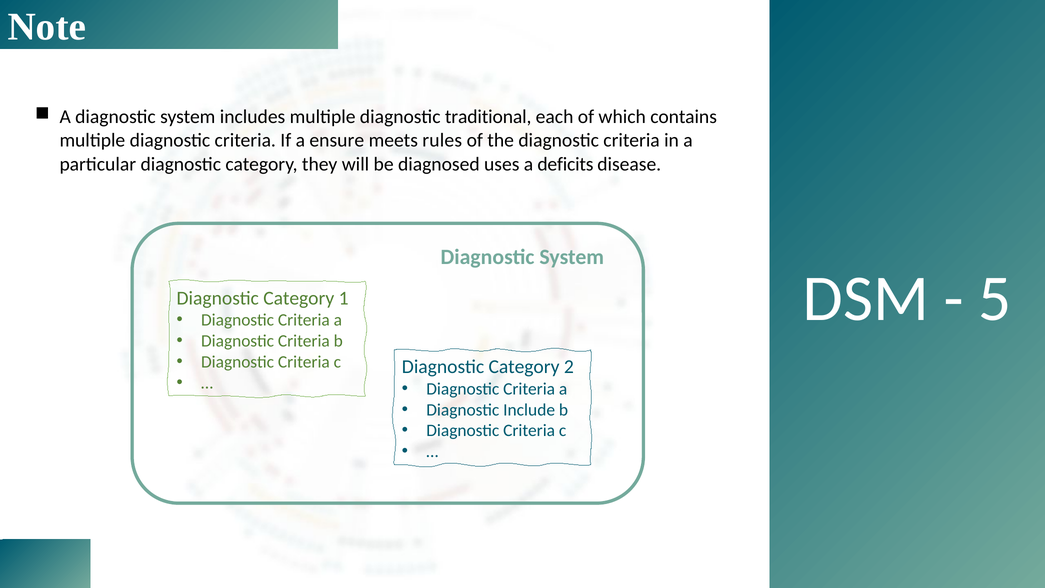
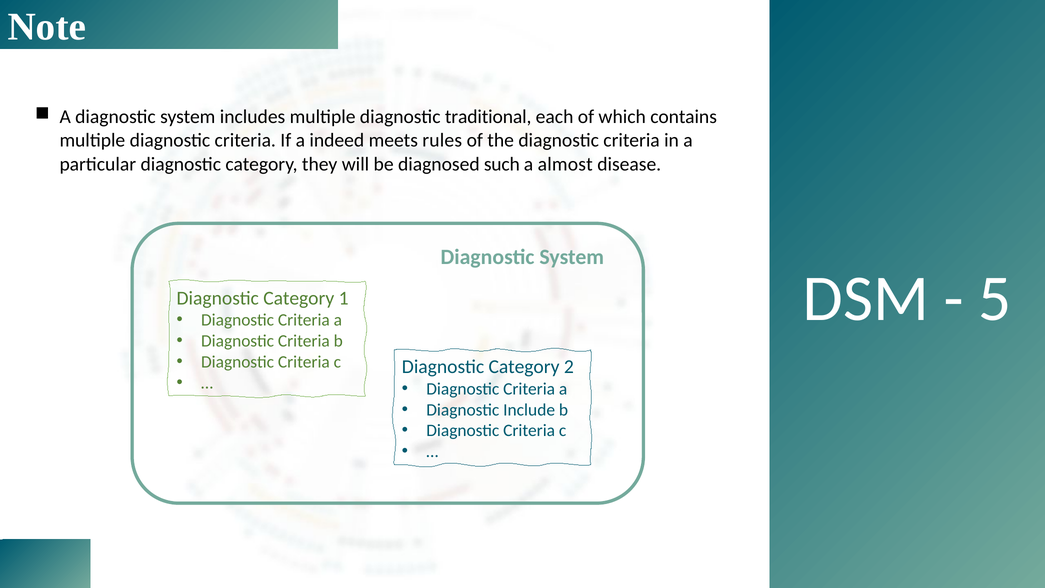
ensure: ensure -> indeed (337, 140)
uses: uses -> such (502, 164)
deficits: deficits -> almost (565, 164)
